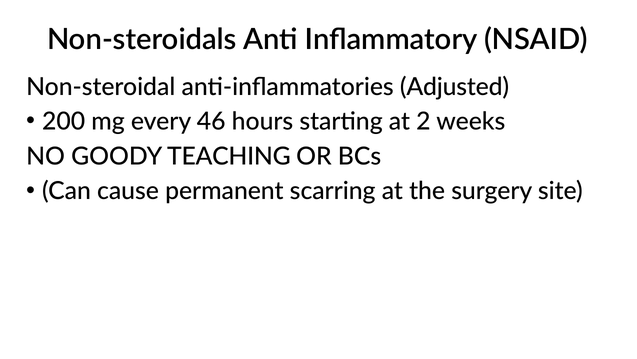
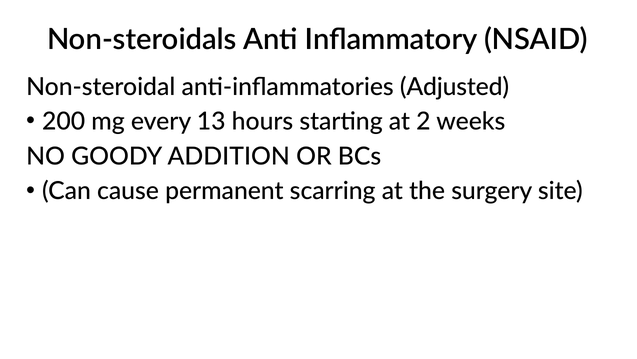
46: 46 -> 13 (211, 121)
TEACHING: TEACHING -> ADDITION (229, 156)
